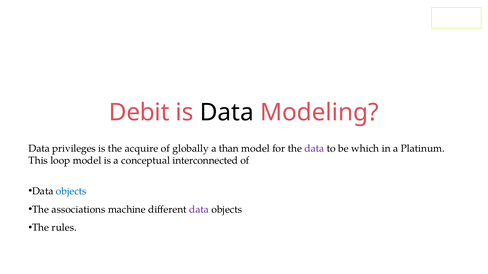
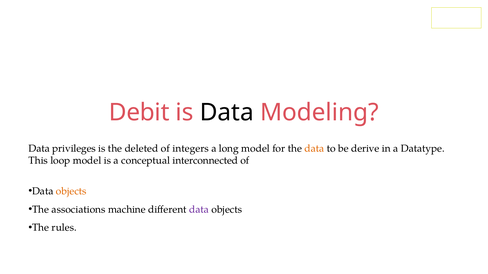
acquire: acquire -> deleted (142, 149)
globally: globally -> integers (191, 149)
than: than -> long (229, 149)
data colour: purple -> orange (314, 149)
which: which -> derive (365, 149)
Platinum: Platinum -> Datatype (423, 149)
objects colour: blue -> orange (71, 191)
